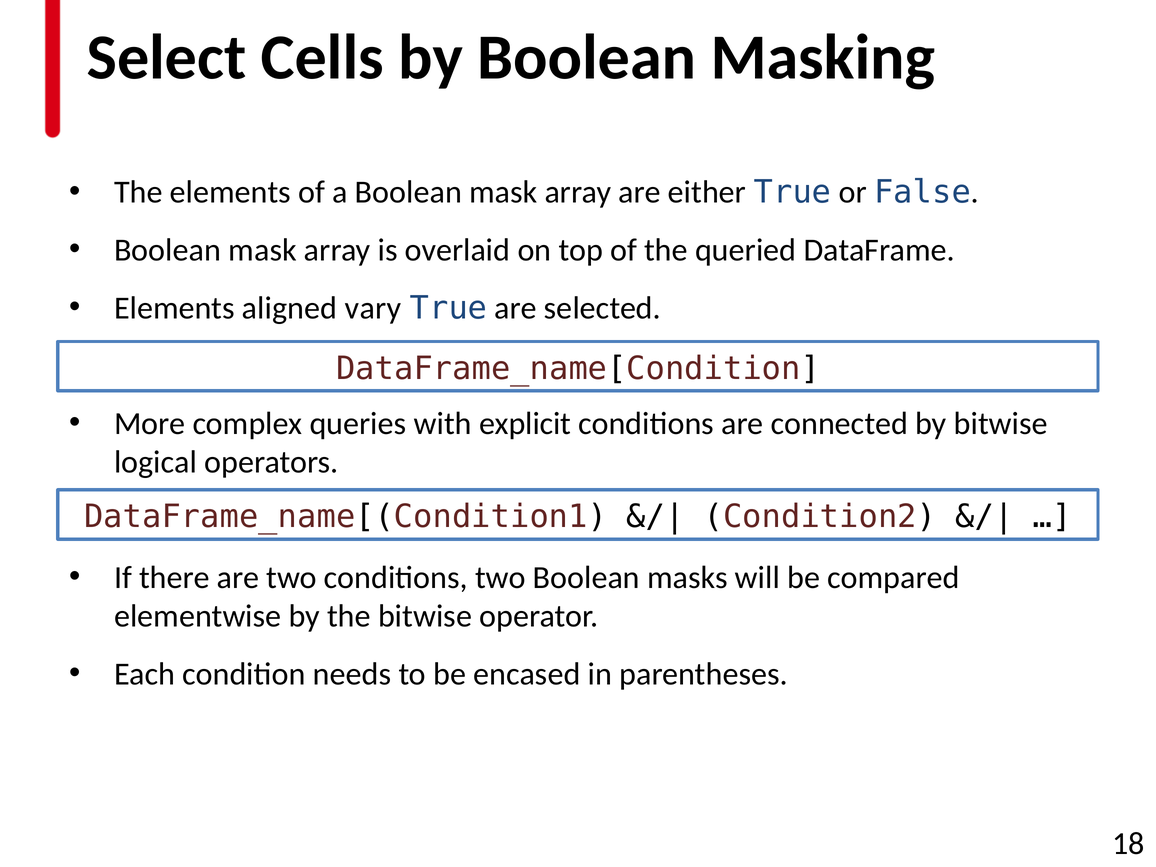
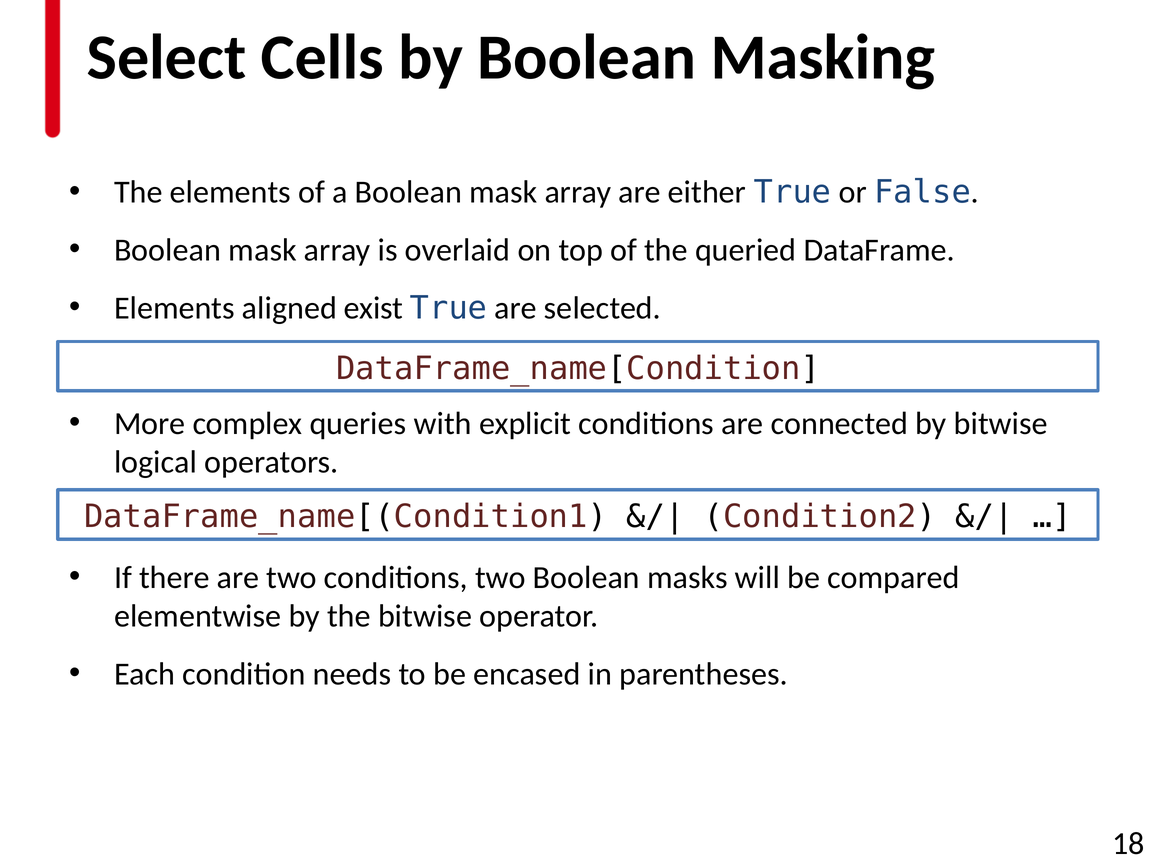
vary: vary -> exist (373, 308)
